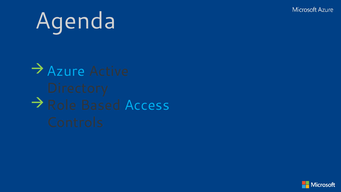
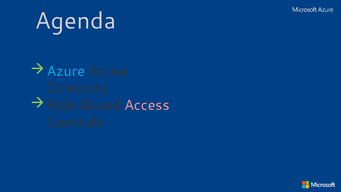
Access colour: light blue -> pink (147, 105)
